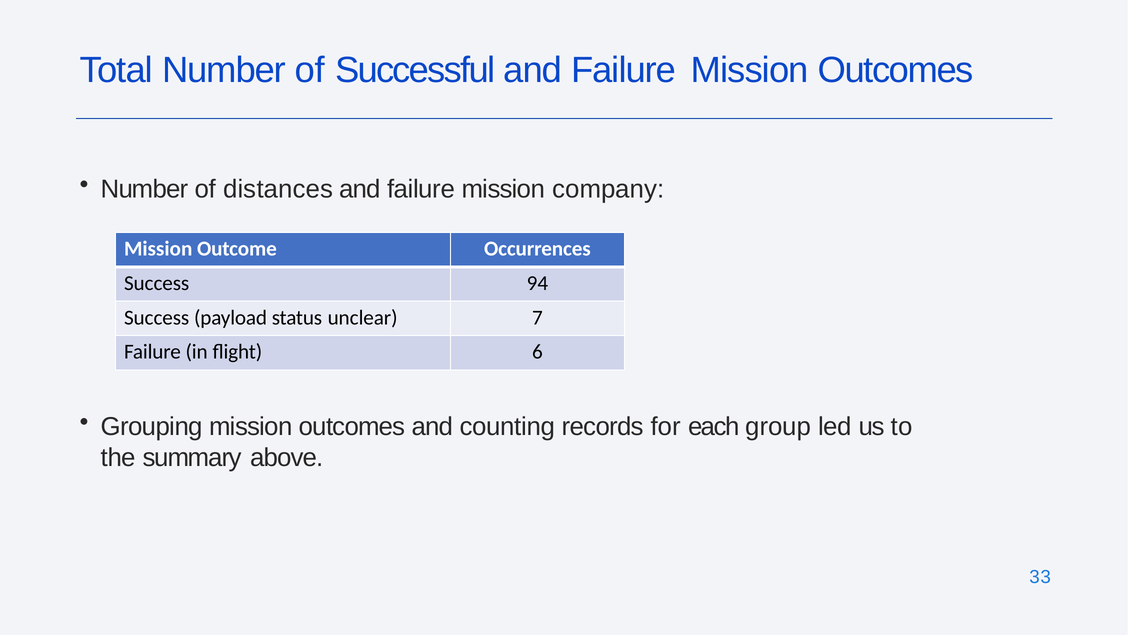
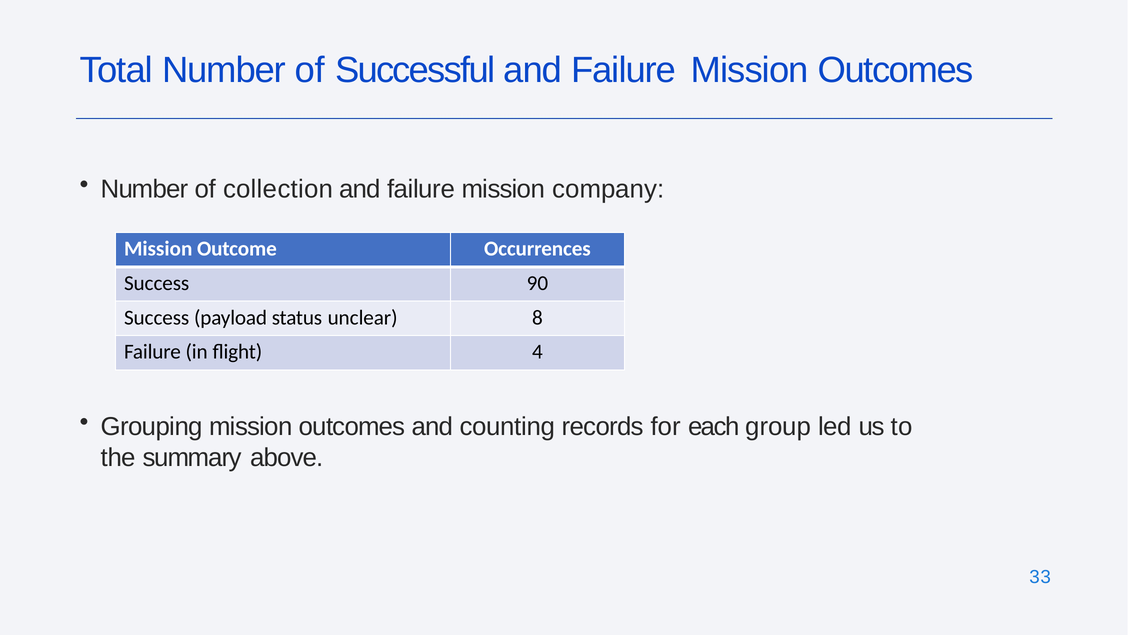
distances: distances -> collection (278, 189)
94: 94 -> 90 (537, 283)
7: 7 -> 8 (537, 317)
6: 6 -> 4 (537, 352)
